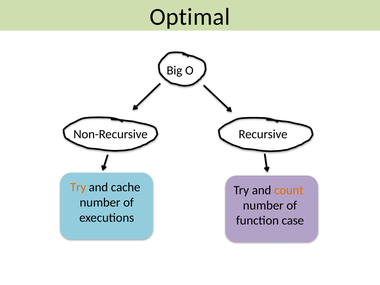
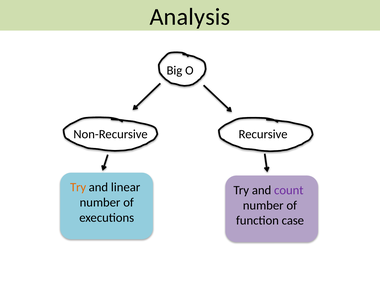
Optimal: Optimal -> Analysis (190, 17)
cache: cache -> linear (126, 187)
count colour: orange -> purple (289, 190)
